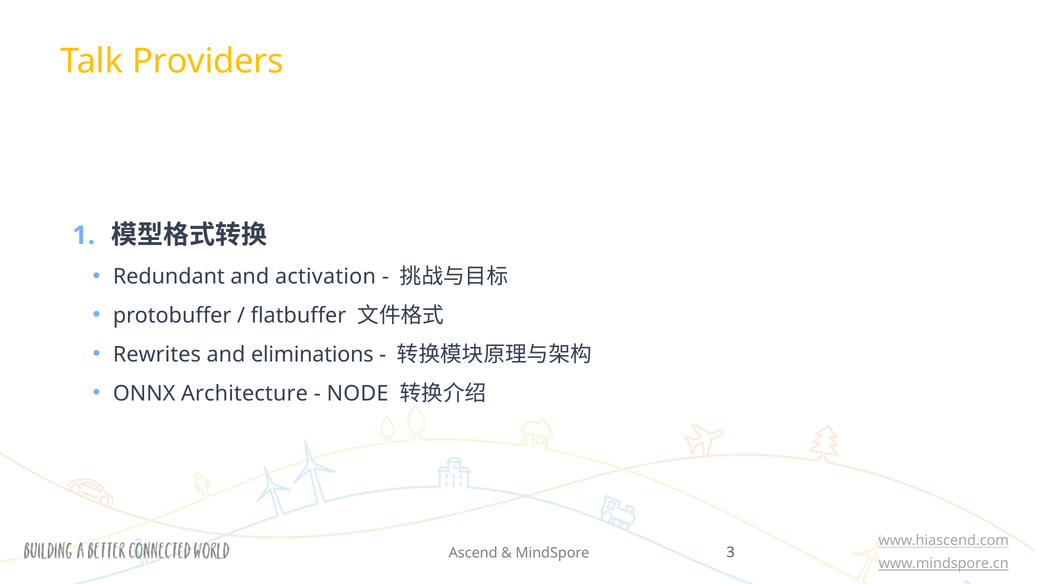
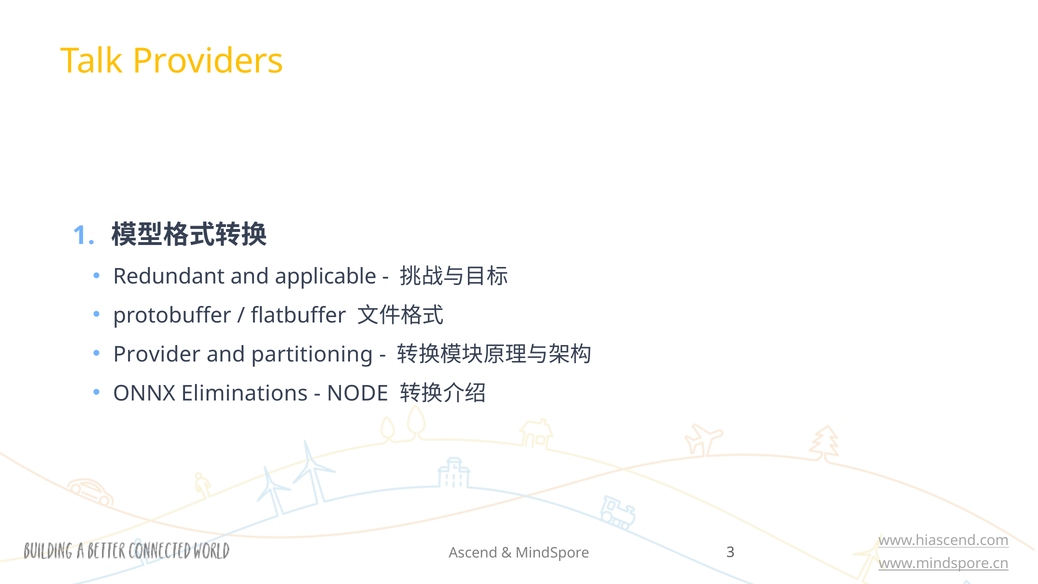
activation: activation -> applicable (326, 276)
Rewrites: Rewrites -> Provider (157, 354)
eliminations: eliminations -> partitioning (312, 354)
Architecture: Architecture -> Eliminations (244, 393)
